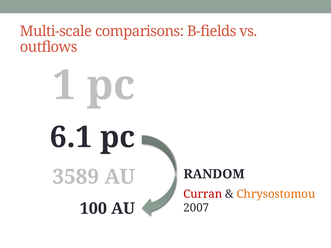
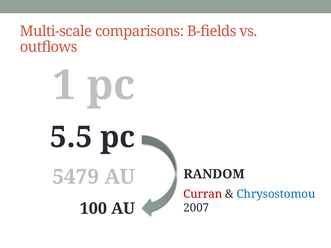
6.1: 6.1 -> 5.5 (71, 137)
3589: 3589 -> 5479 (76, 177)
Chrysostomou colour: orange -> blue (276, 194)
